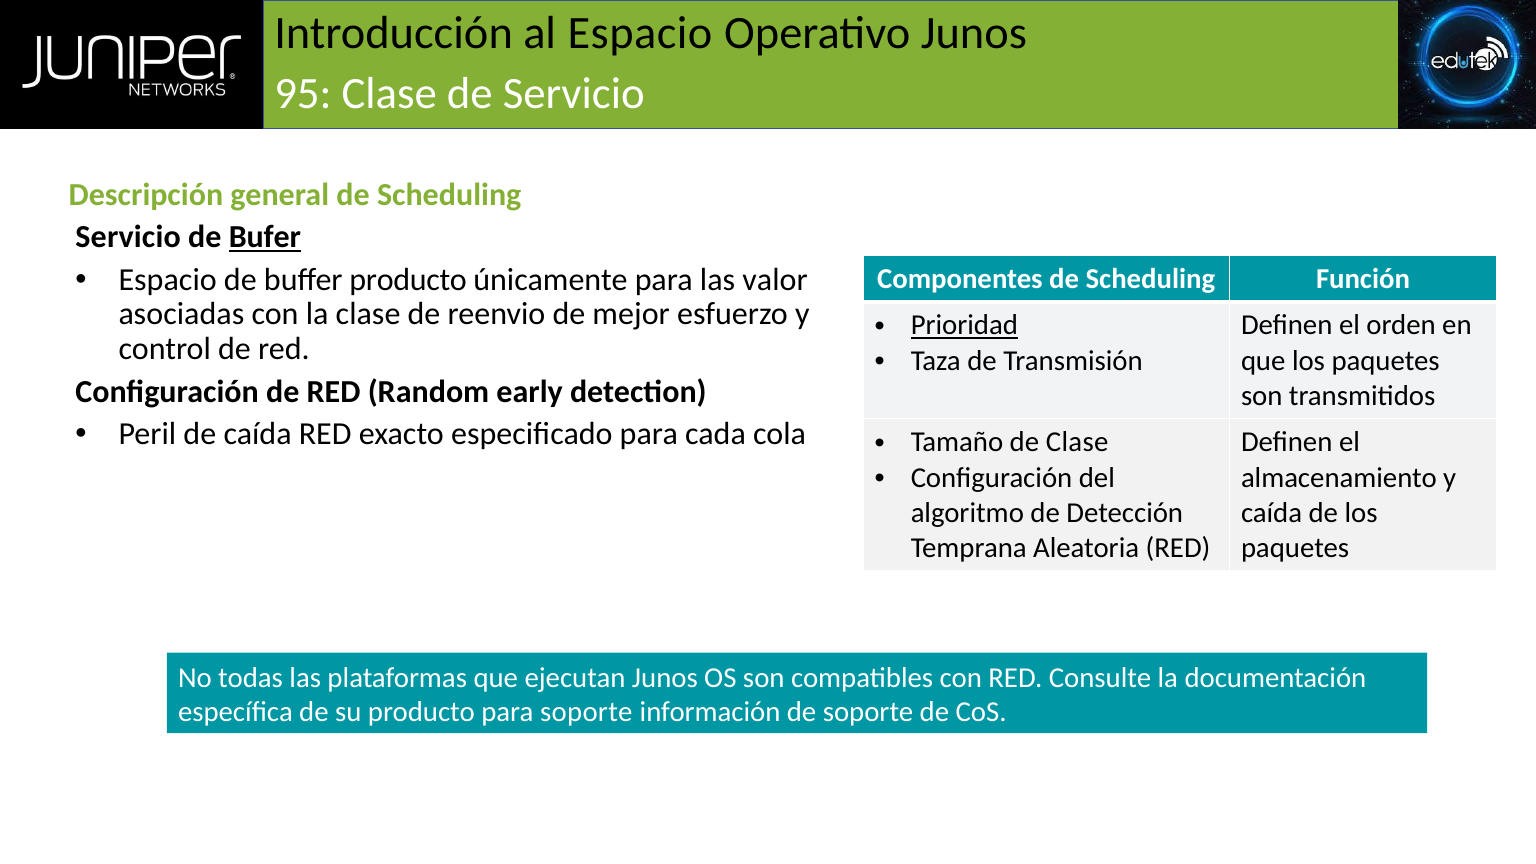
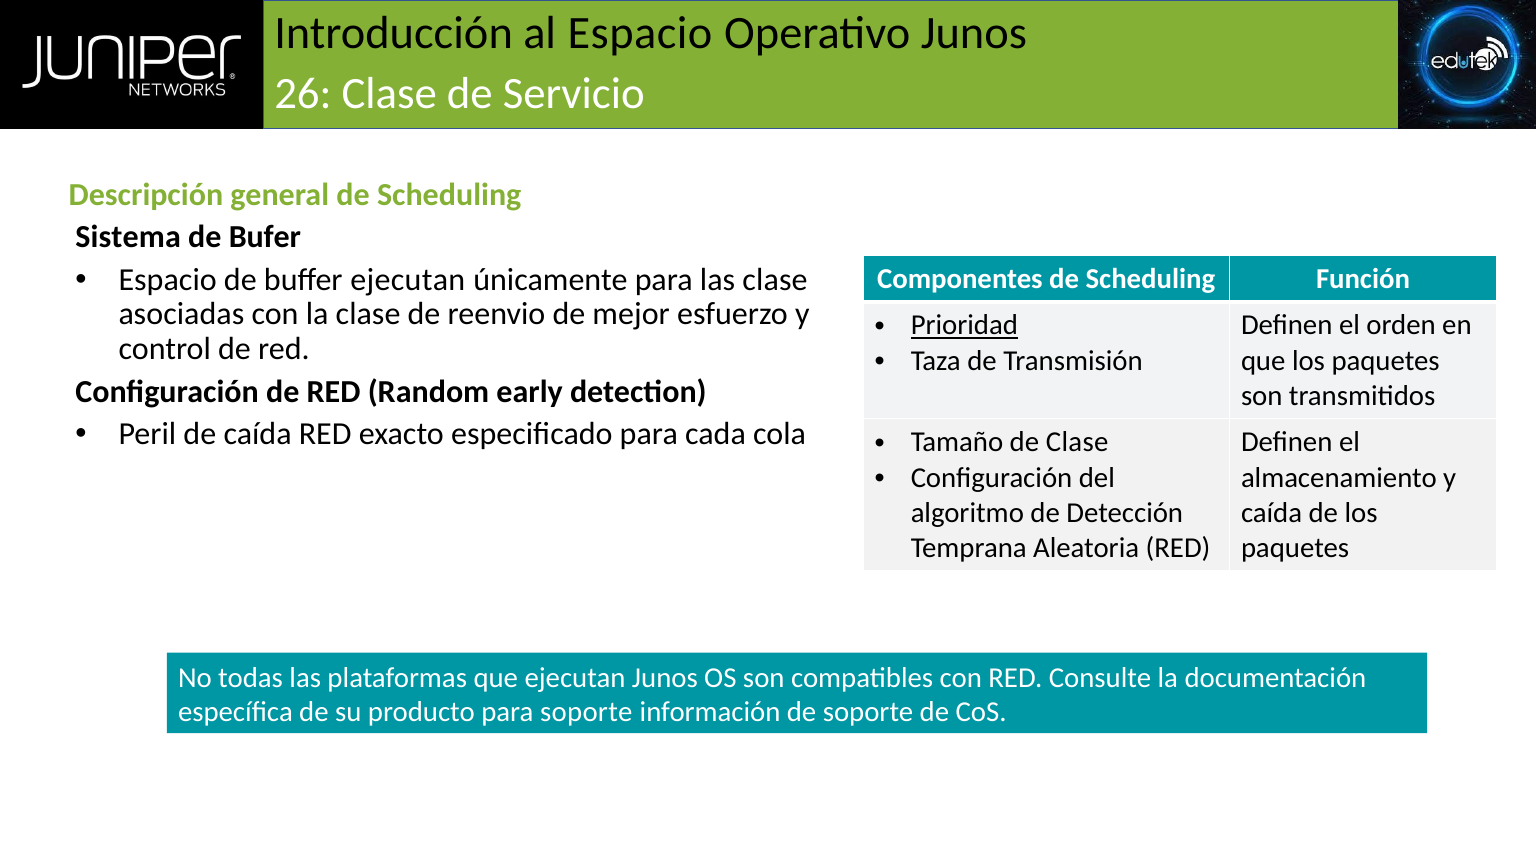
95: 95 -> 26 (303, 94)
Servicio: Servicio -> Sistema (128, 237)
Bufer underline: present -> none (265, 237)
buffer producto: producto -> ejecutan (408, 280)
las valor: valor -> clase (775, 280)
